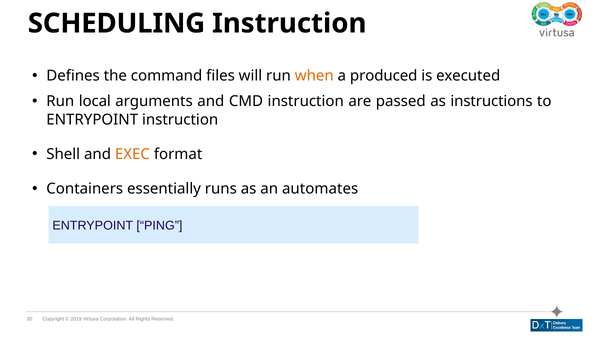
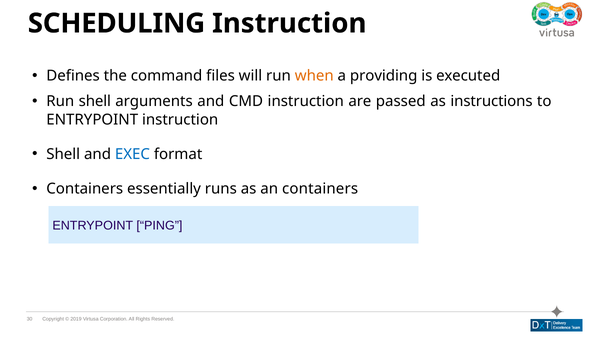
produced: produced -> providing (384, 76)
Run local: local -> shell (95, 101)
EXEC colour: orange -> blue (132, 154)
an automates: automates -> containers (320, 189)
